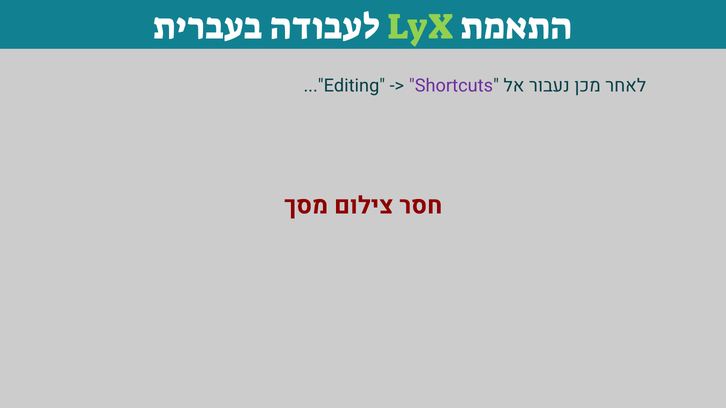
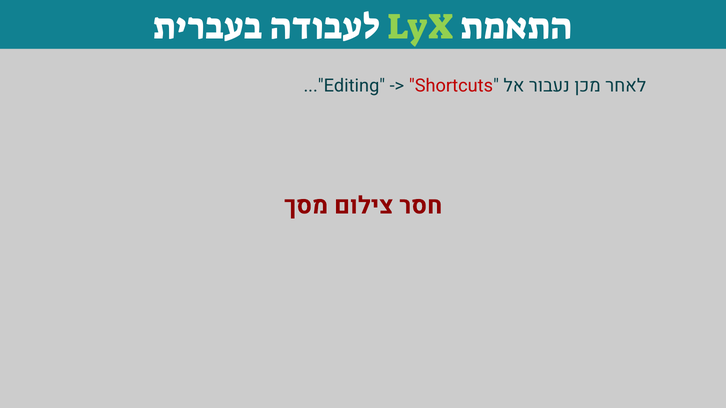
Shortcuts colour: purple -> red (451, 86)
